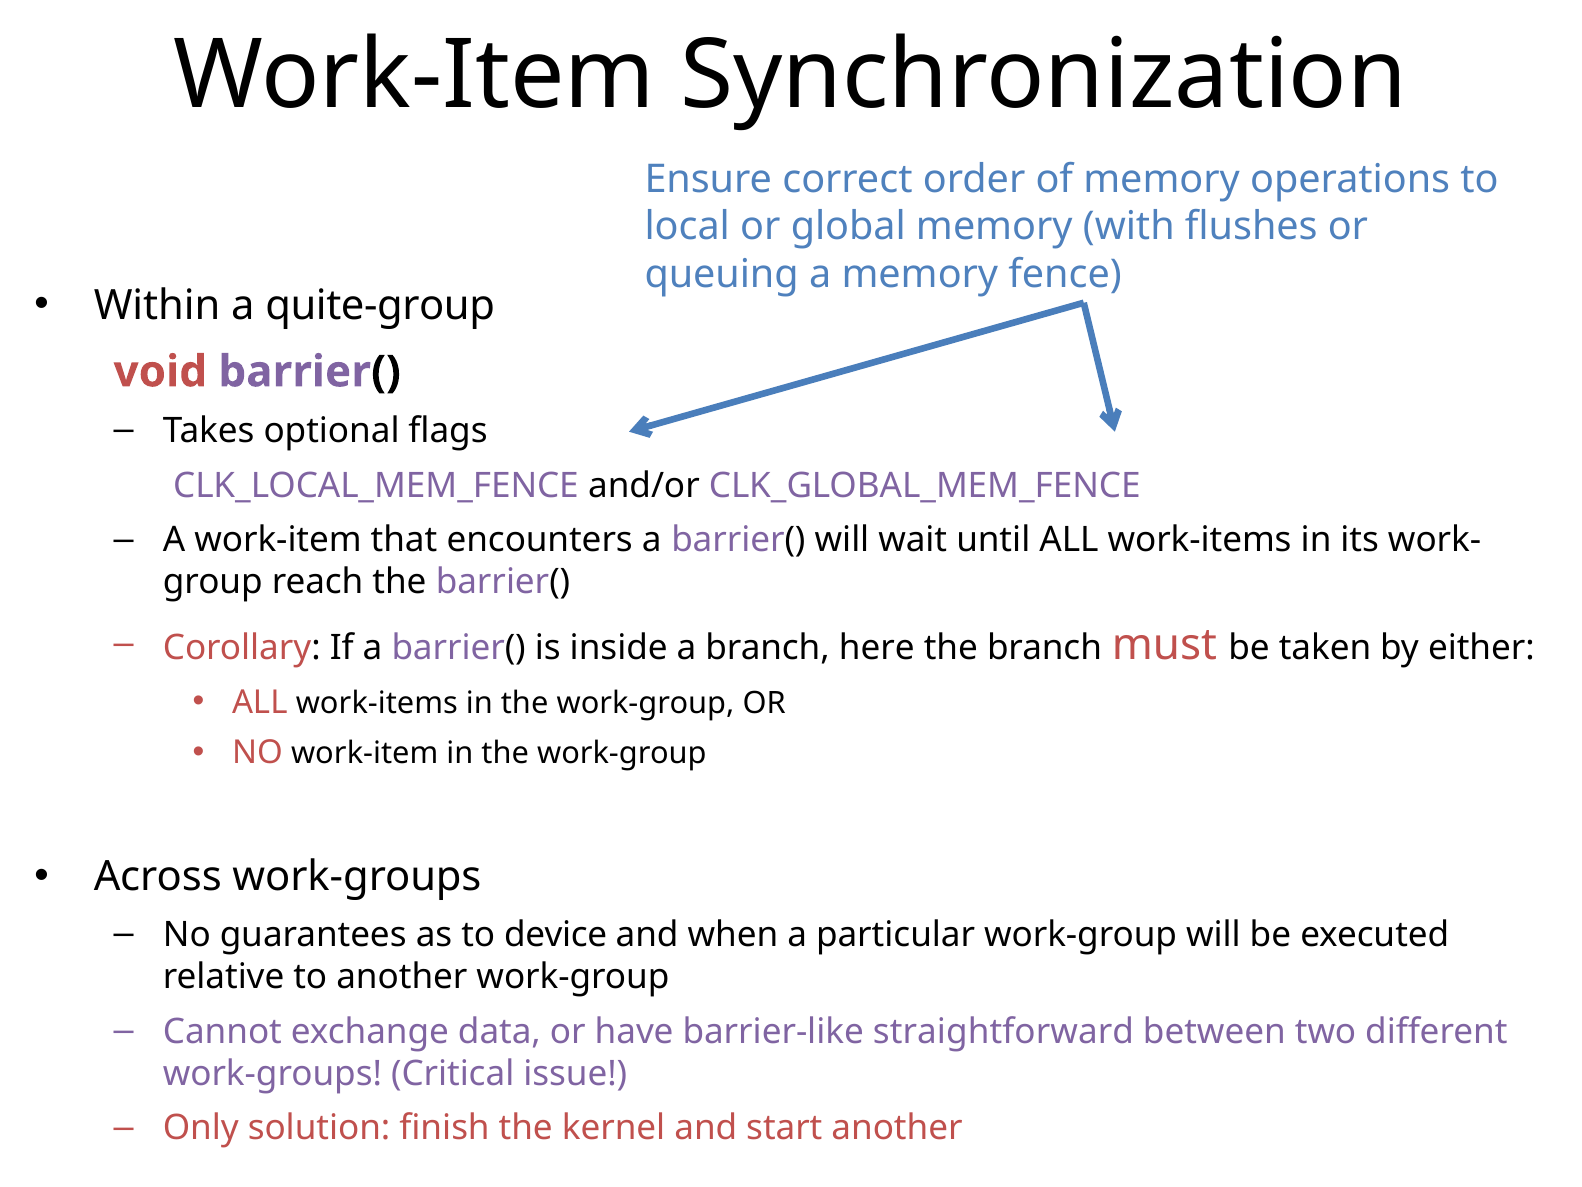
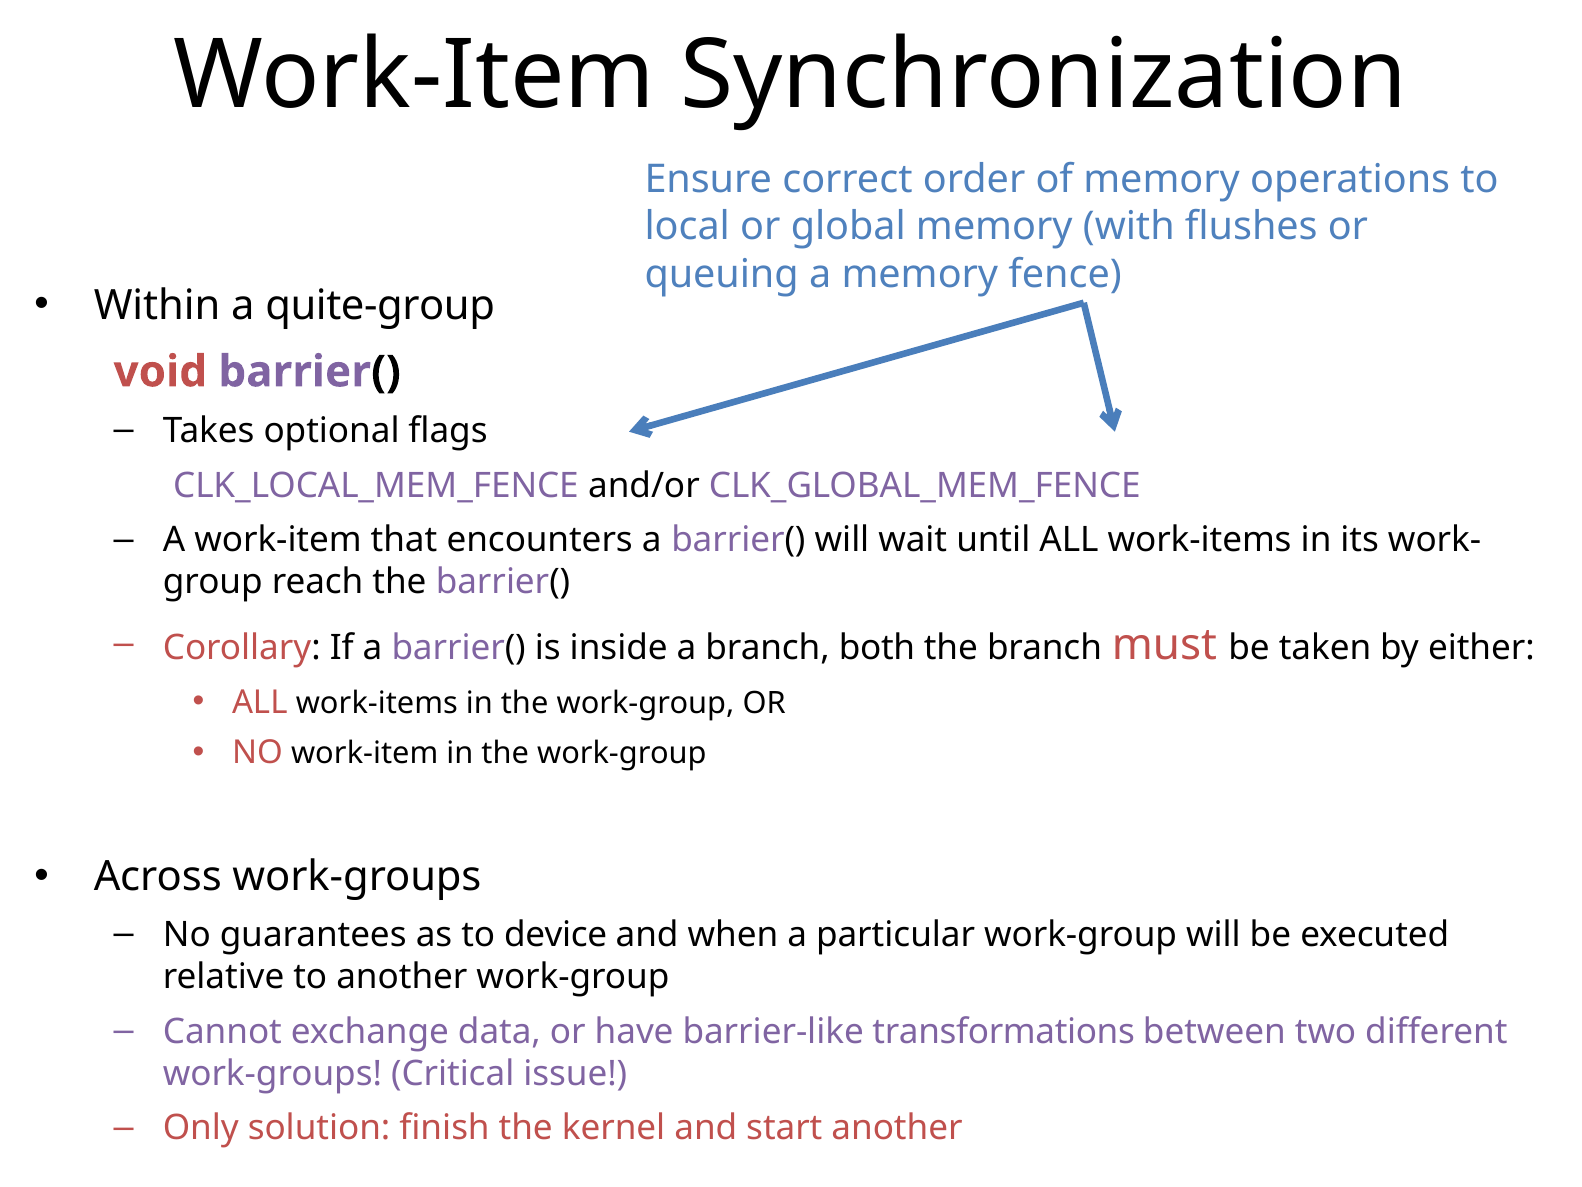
here: here -> both (877, 648)
straightforward: straightforward -> transformations (1004, 1031)
